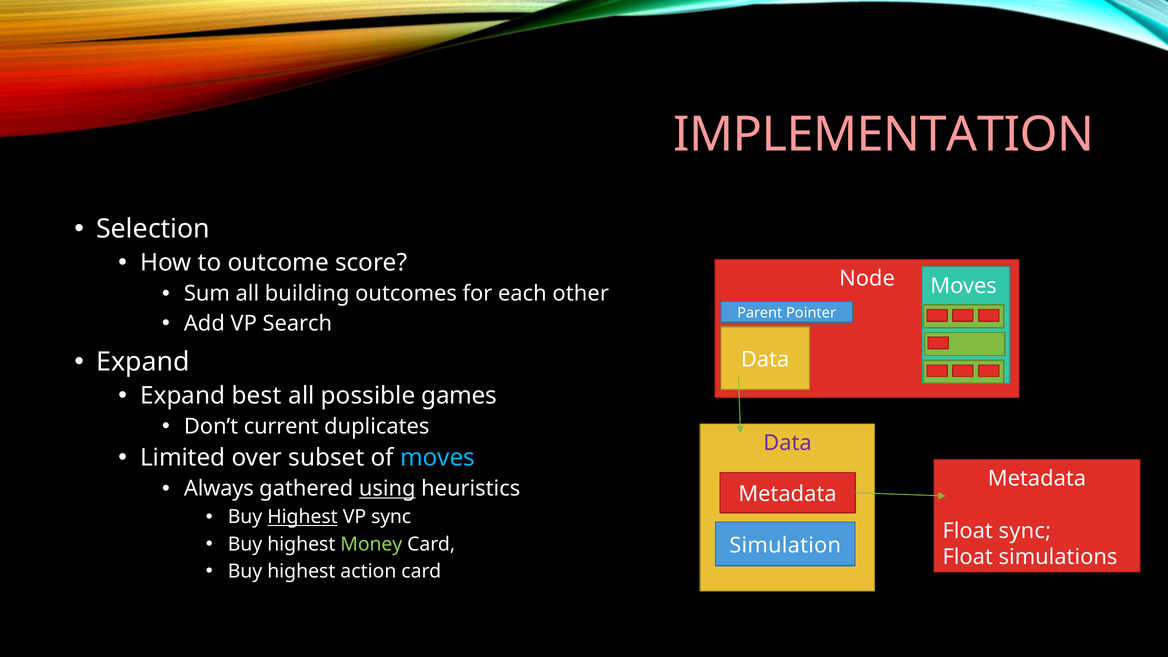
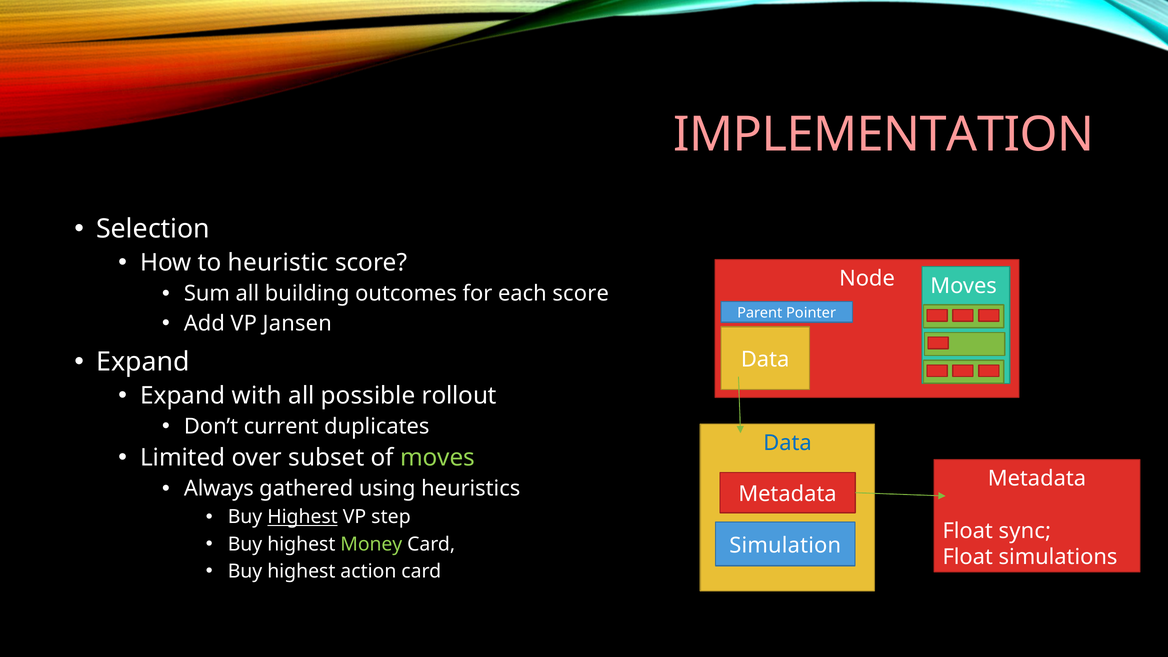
outcome: outcome -> heuristic (278, 263)
each other: other -> score (581, 294)
Search: Search -> Jansen (297, 323)
best: best -> with (257, 395)
games: games -> rollout (459, 395)
Data colour: purple -> blue (787, 443)
moves colour: light blue -> light green (438, 458)
using underline: present -> none (387, 489)
VP sync: sync -> step (391, 517)
